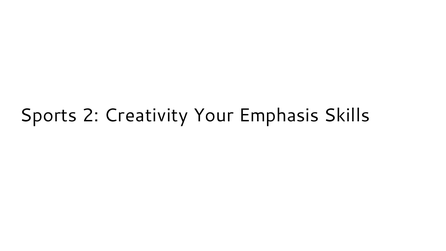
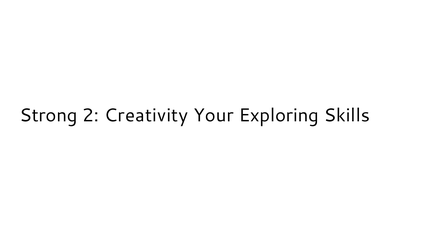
Sports: Sports -> Strong (49, 115)
Emphasis: Emphasis -> Exploring (279, 115)
